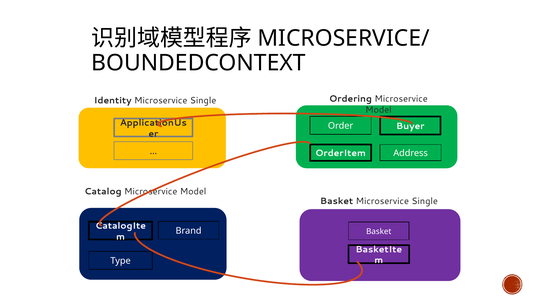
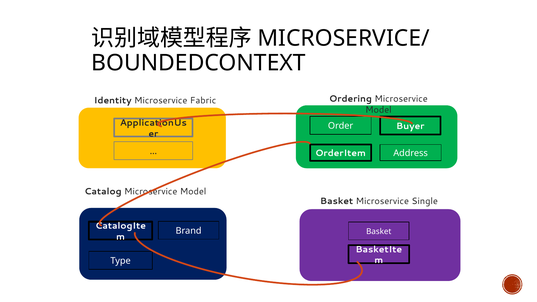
Identity Microservice Single: Single -> Fabric (203, 100)
